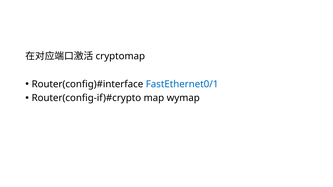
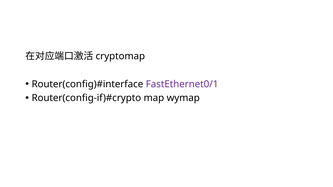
FastEthernet0/1 colour: blue -> purple (182, 84)
